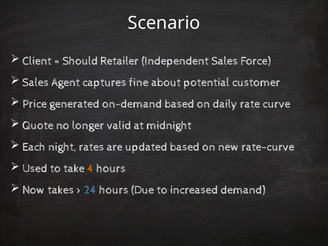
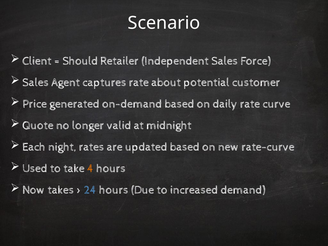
captures fine: fine -> rate (139, 82)
